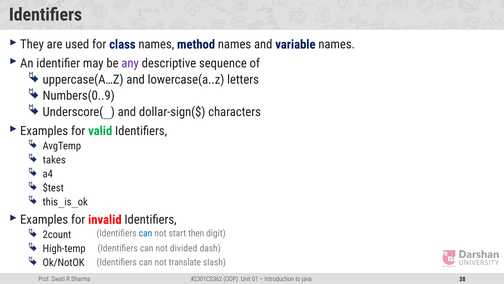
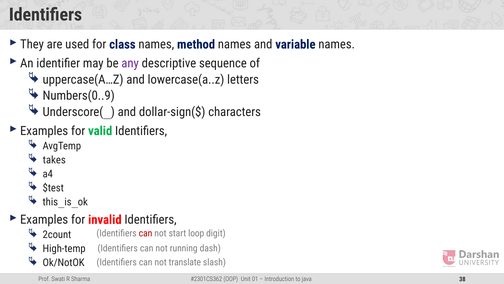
can colour: blue -> red (146, 233)
then: then -> loop (196, 233)
divided: divided -> running (184, 248)
